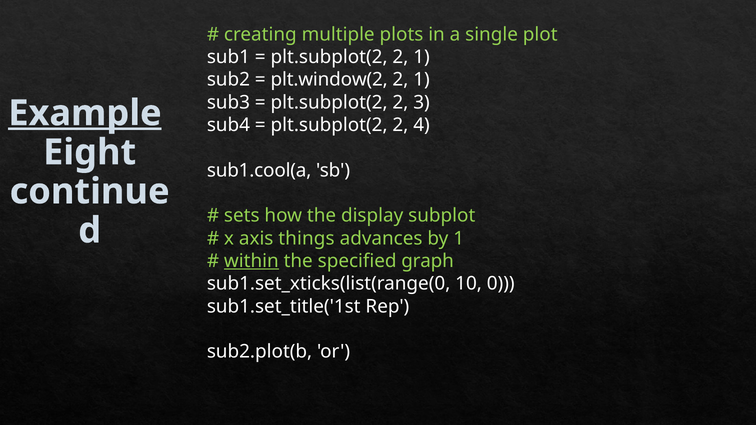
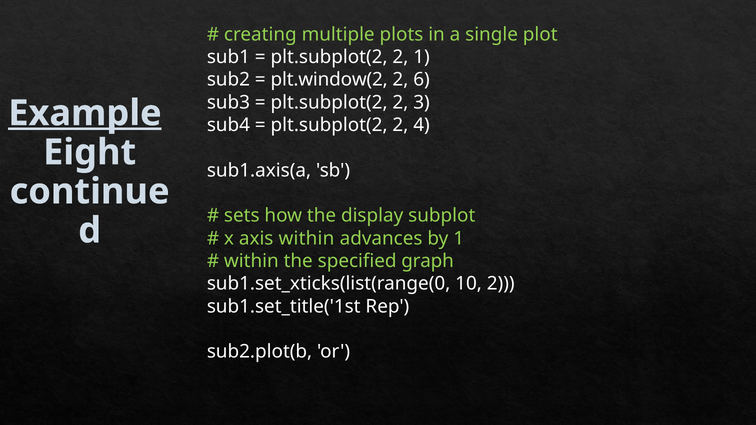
1: 1 -> 6 (422, 80)
sub1.cool(a: sub1.cool(a -> sub1.axis(a (259, 170)
axis things: things -> within (306, 238)
within underline: present -> none (251, 261)
10 0: 0 -> 2 (501, 284)
